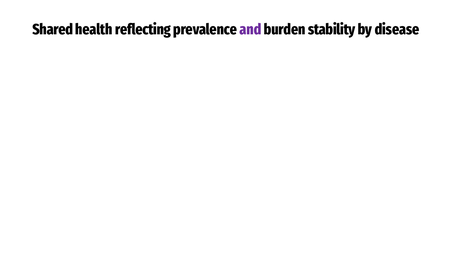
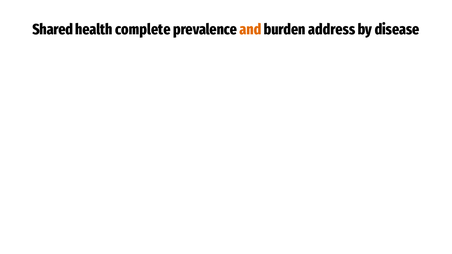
reflecting: reflecting -> complete (143, 30)
and colour: purple -> orange (250, 30)
stability: stability -> address (332, 30)
